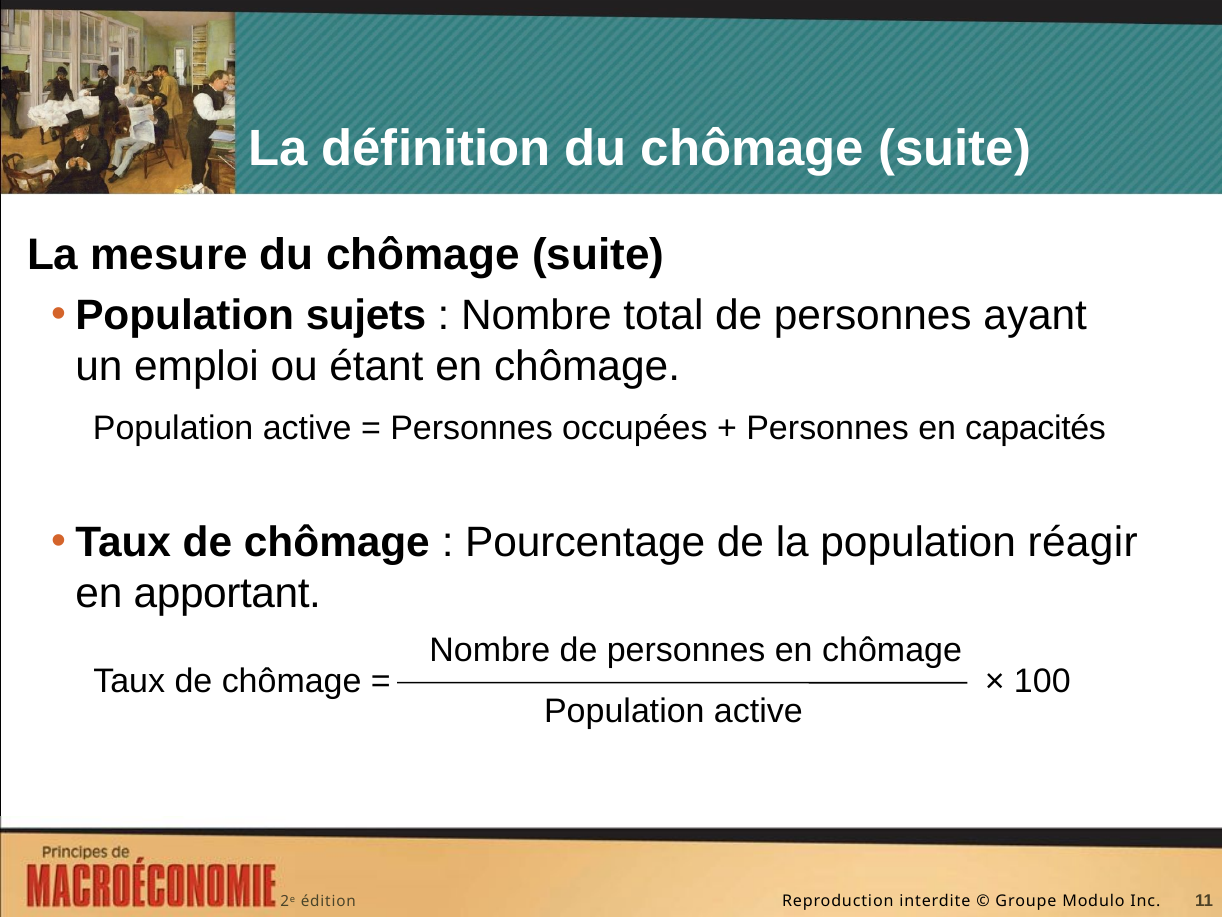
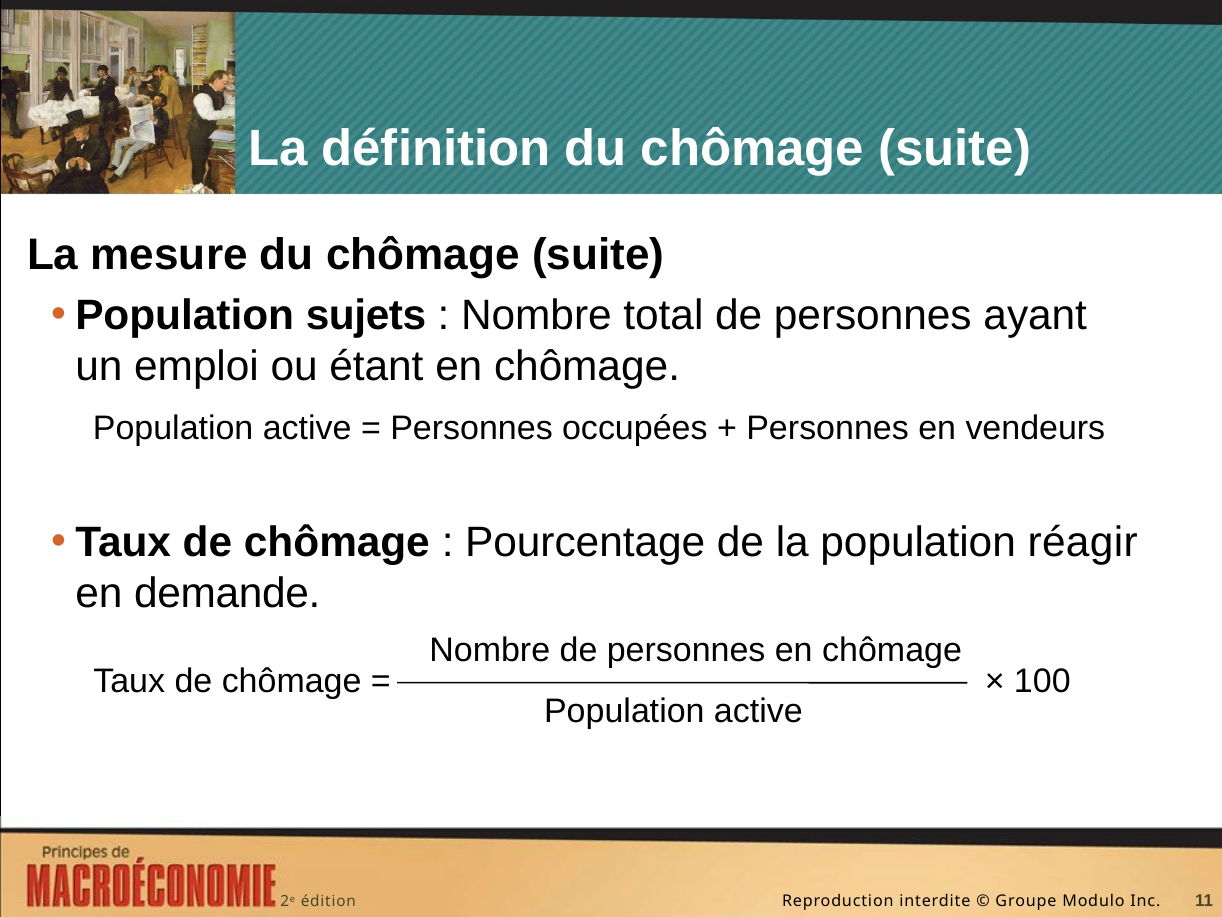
capacités: capacités -> vendeurs (1035, 428)
apportant: apportant -> demande (227, 593)
